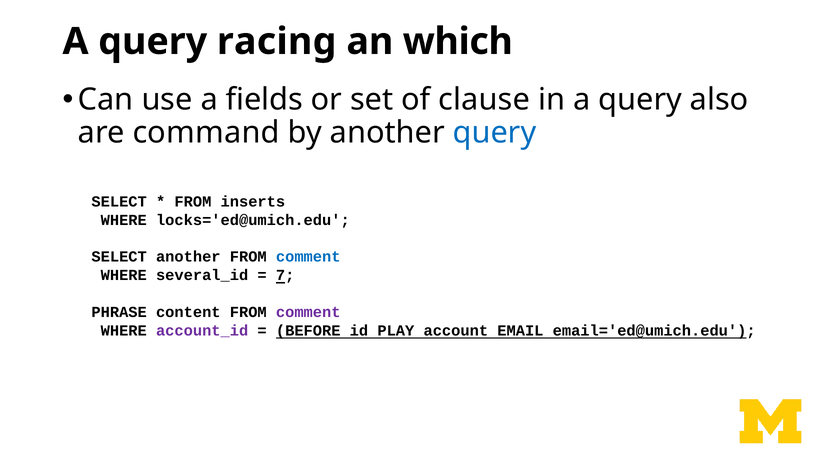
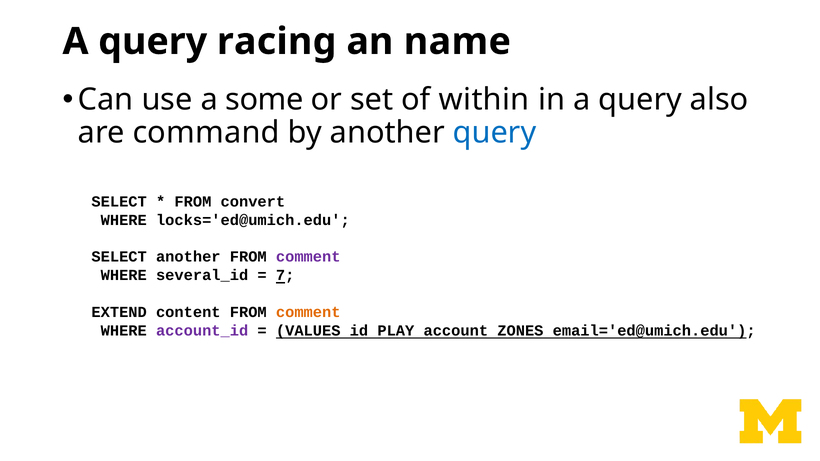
which: which -> name (457, 42)
fields: fields -> some (264, 100)
clause: clause -> within (484, 100)
inserts: inserts -> convert (253, 202)
comment colour: blue -> purple (308, 257)
PHRASE: PHRASE -> EXTEND (119, 312)
comment colour: purple -> orange (308, 312)
BEFORE: BEFORE -> VALUES (308, 331)
EMAIL: EMAIL -> ZONES (520, 331)
